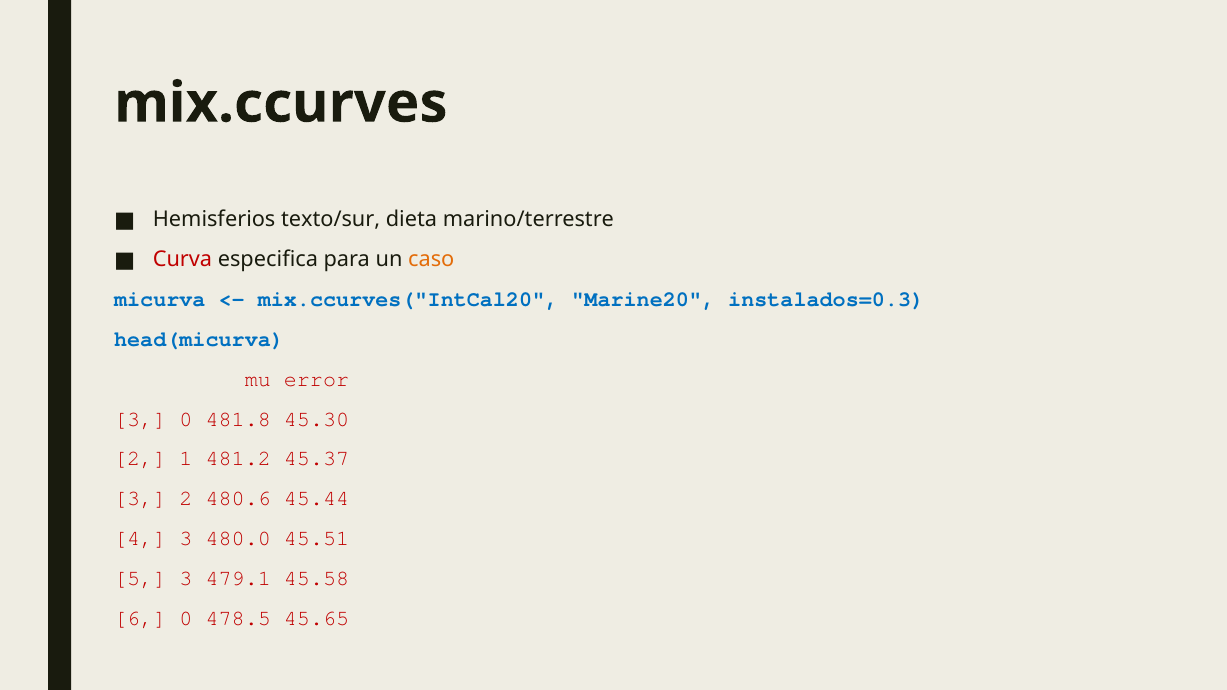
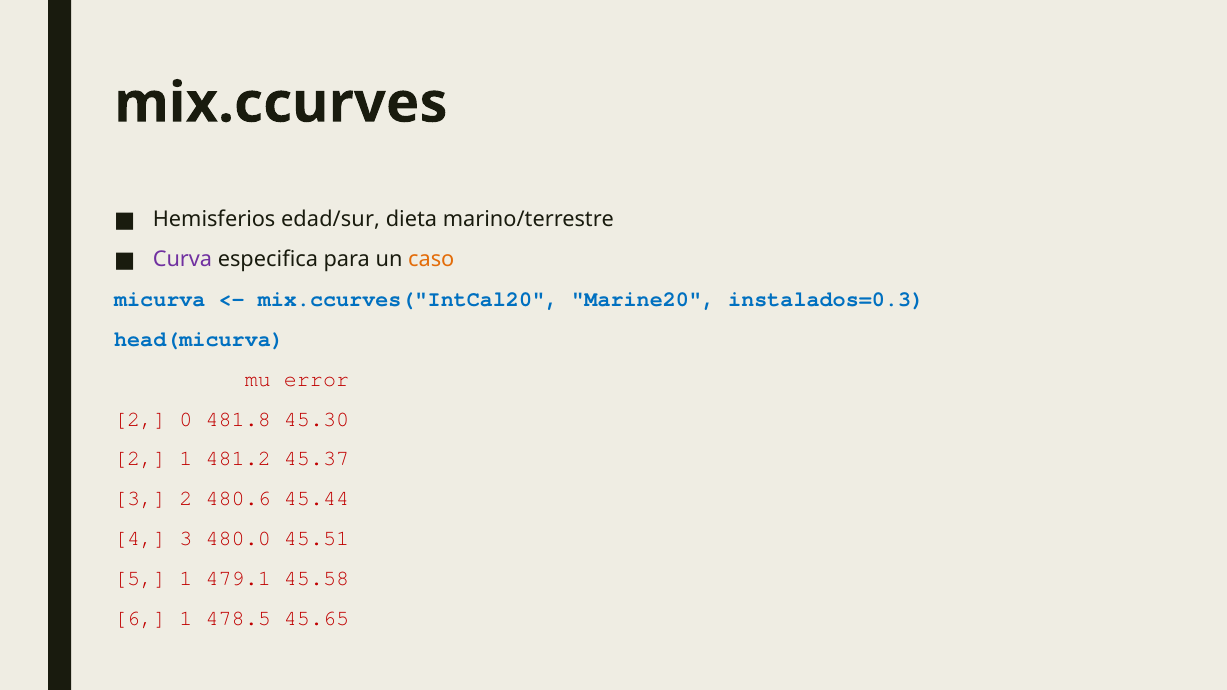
texto/sur: texto/sur -> edad/sur (331, 220)
Curva colour: red -> purple (182, 259)
3: 3 -> 2 (140, 419)
5 3: 3 -> 1 (186, 579)
6 0: 0 -> 1 (186, 618)
